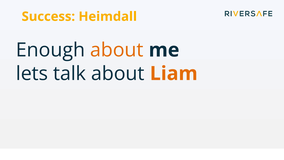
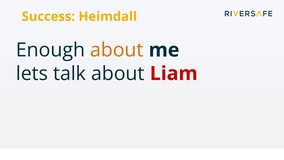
Liam colour: orange -> red (174, 73)
